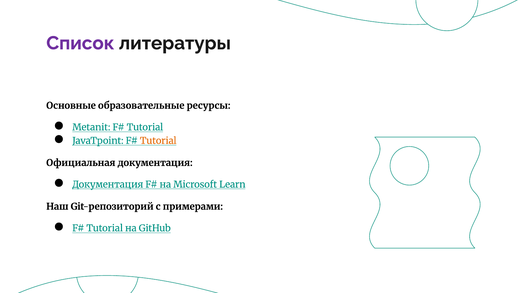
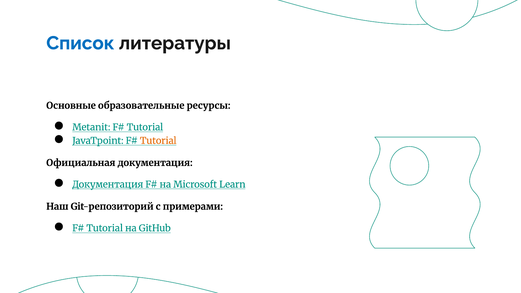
Список colour: purple -> blue (80, 43)
